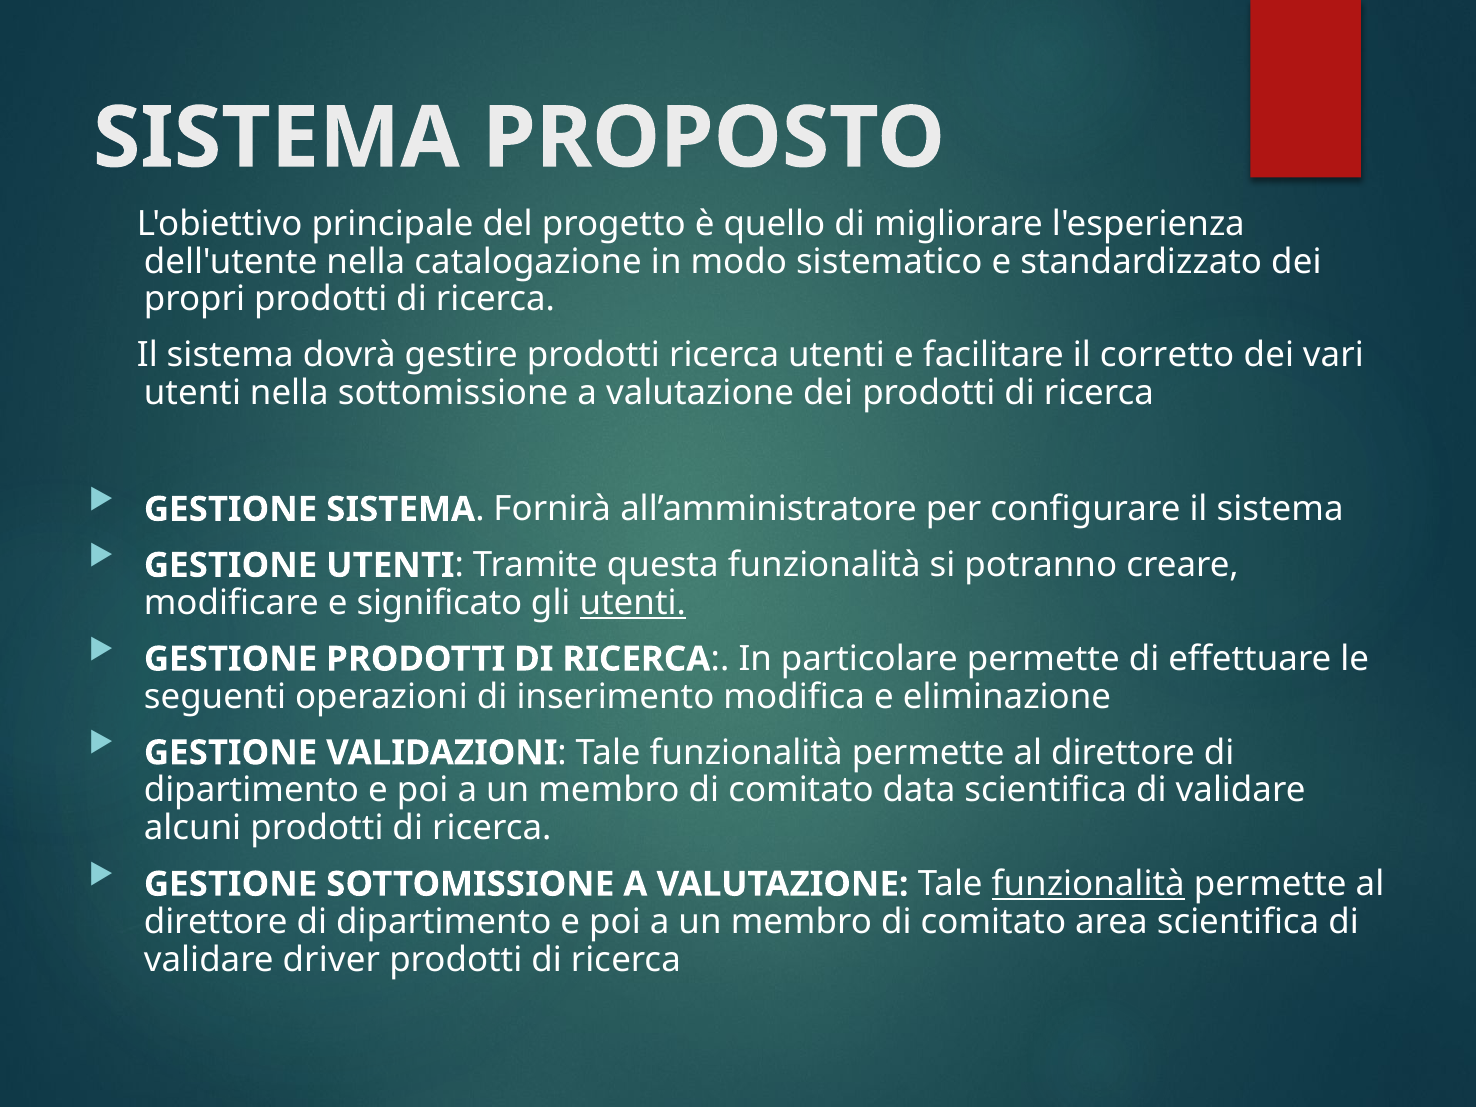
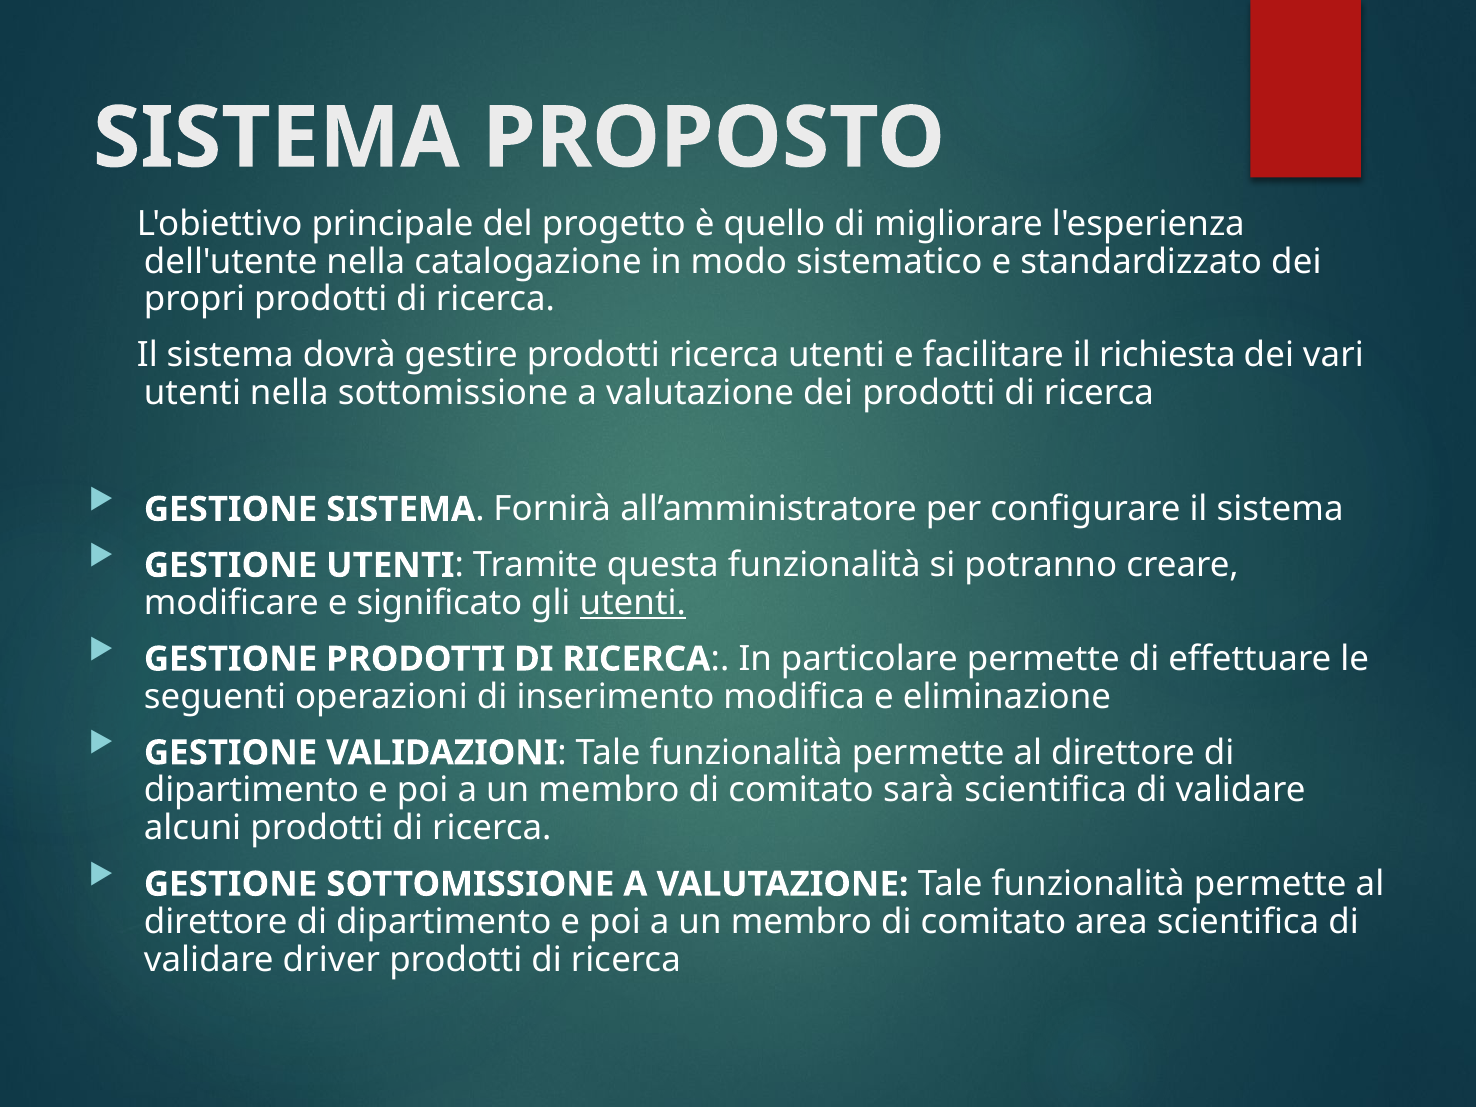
corretto: corretto -> richiesta (1167, 355)
data: data -> sarà (919, 790)
funzionalità underline: present -> none (1088, 884)
